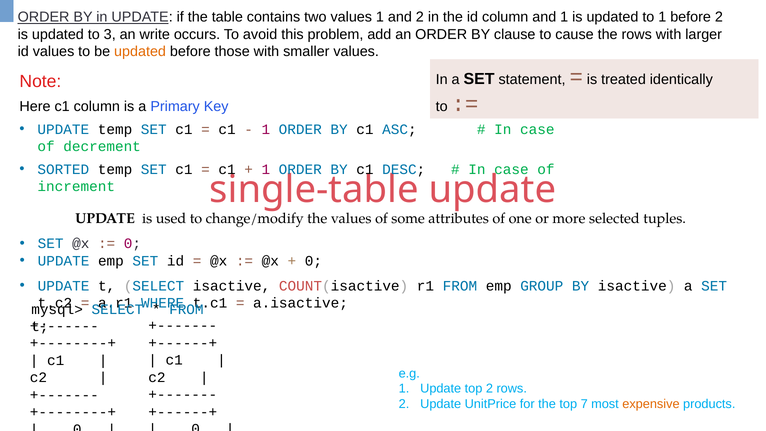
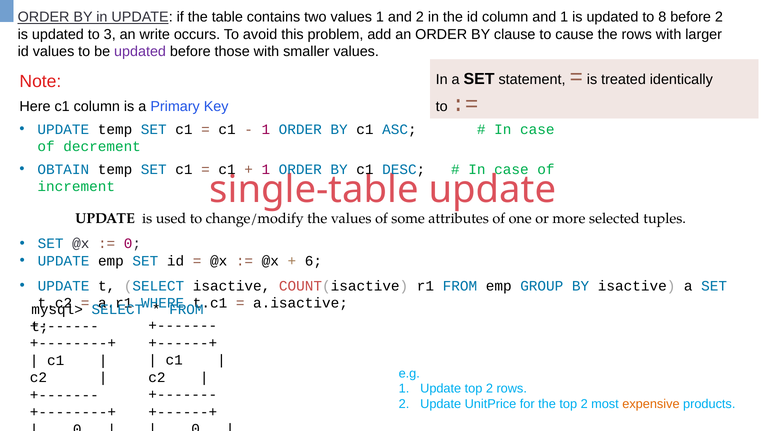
to 1: 1 -> 8 (662, 17)
updated colour: orange -> purple (140, 52)
SORTED: SORTED -> OBTAIN (63, 169)
0: 0 -> 6 (313, 261)
the top 7: 7 -> 2 (584, 404)
